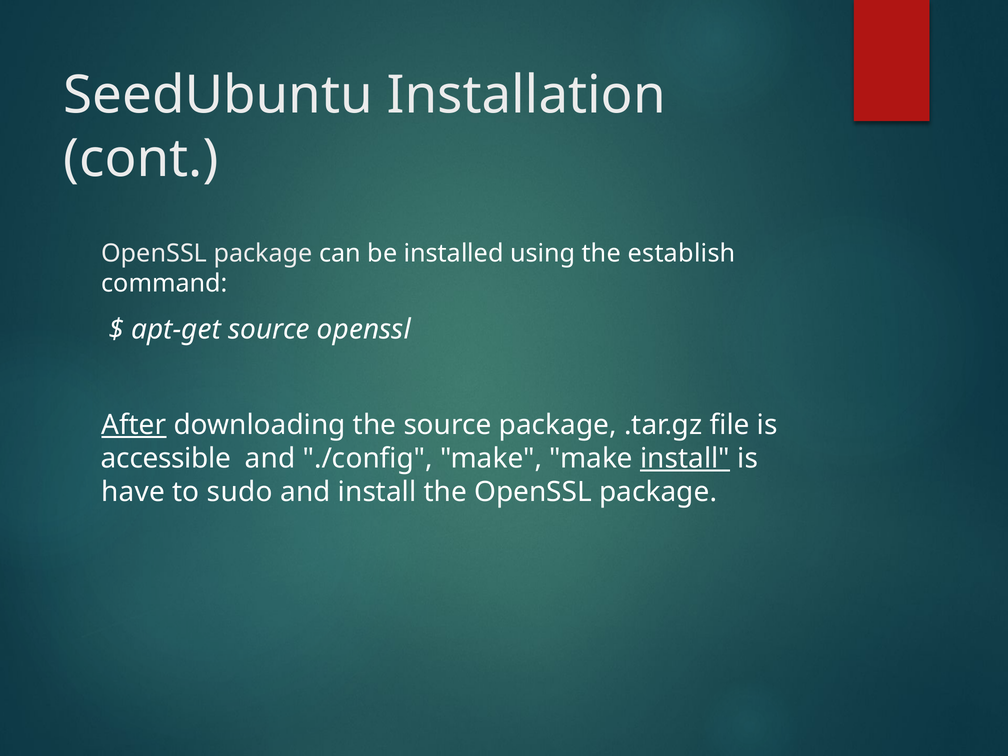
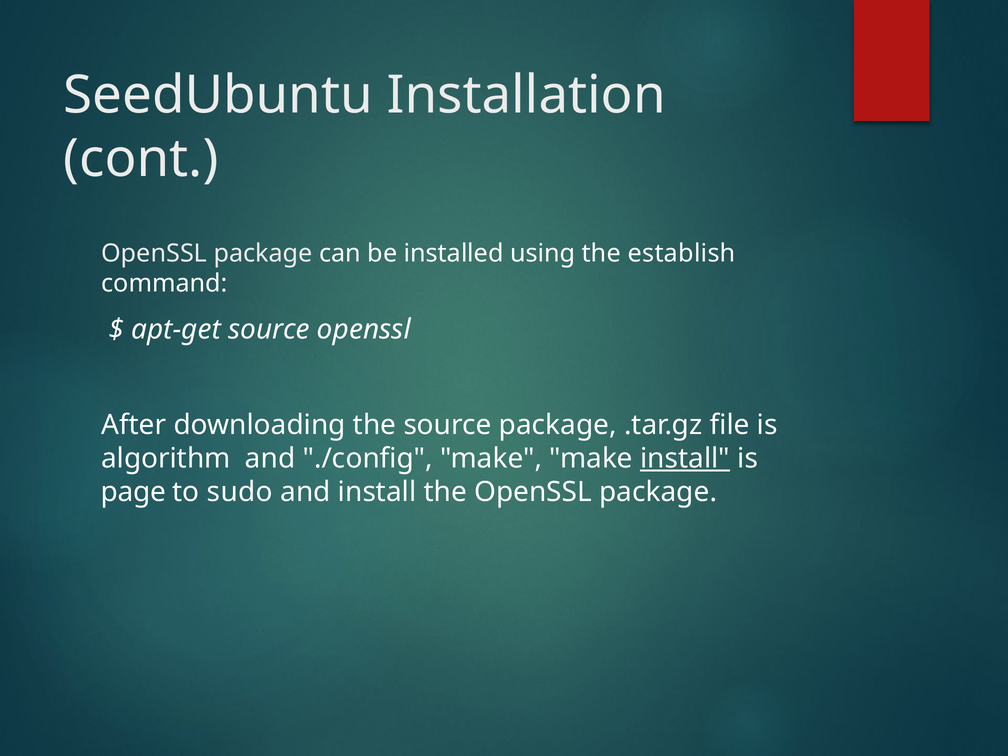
After underline: present -> none (134, 425)
accessible: accessible -> algorithm (166, 459)
have: have -> page (133, 492)
